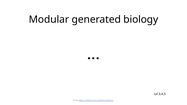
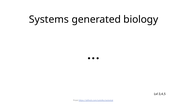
Modular: Modular -> Systems (49, 19)
